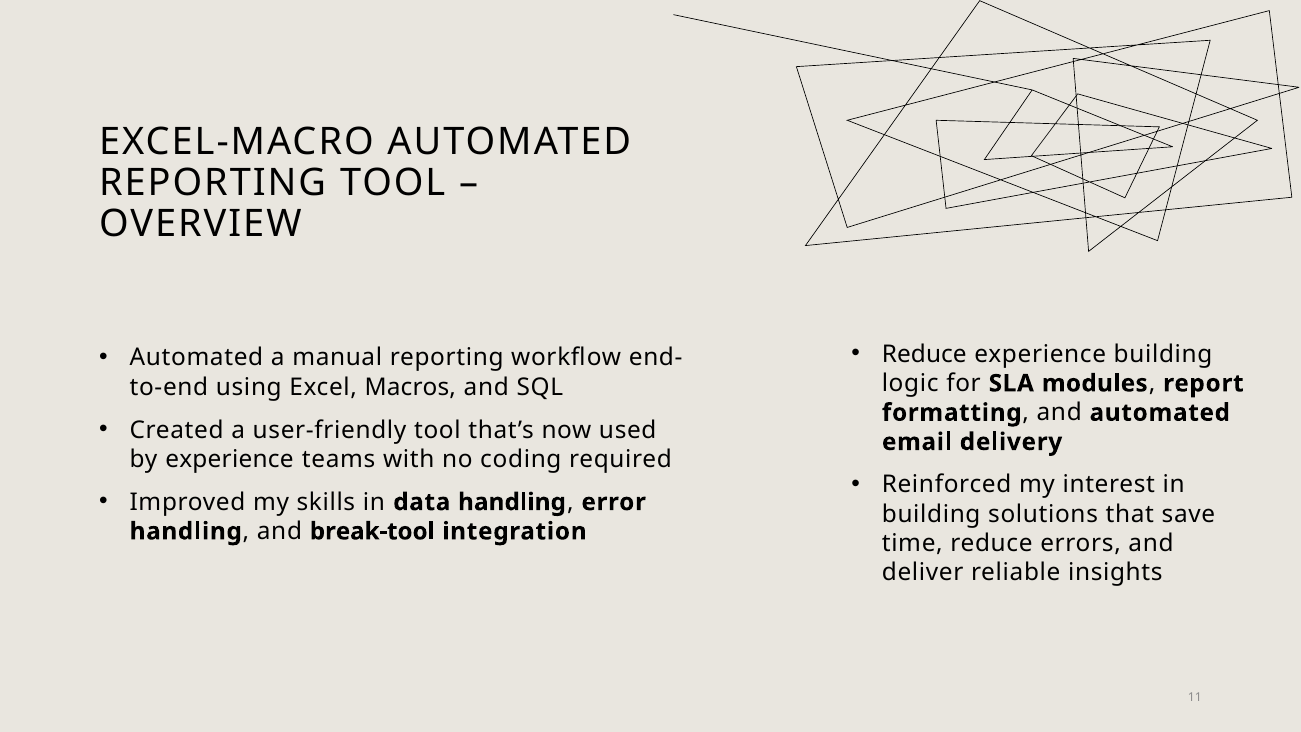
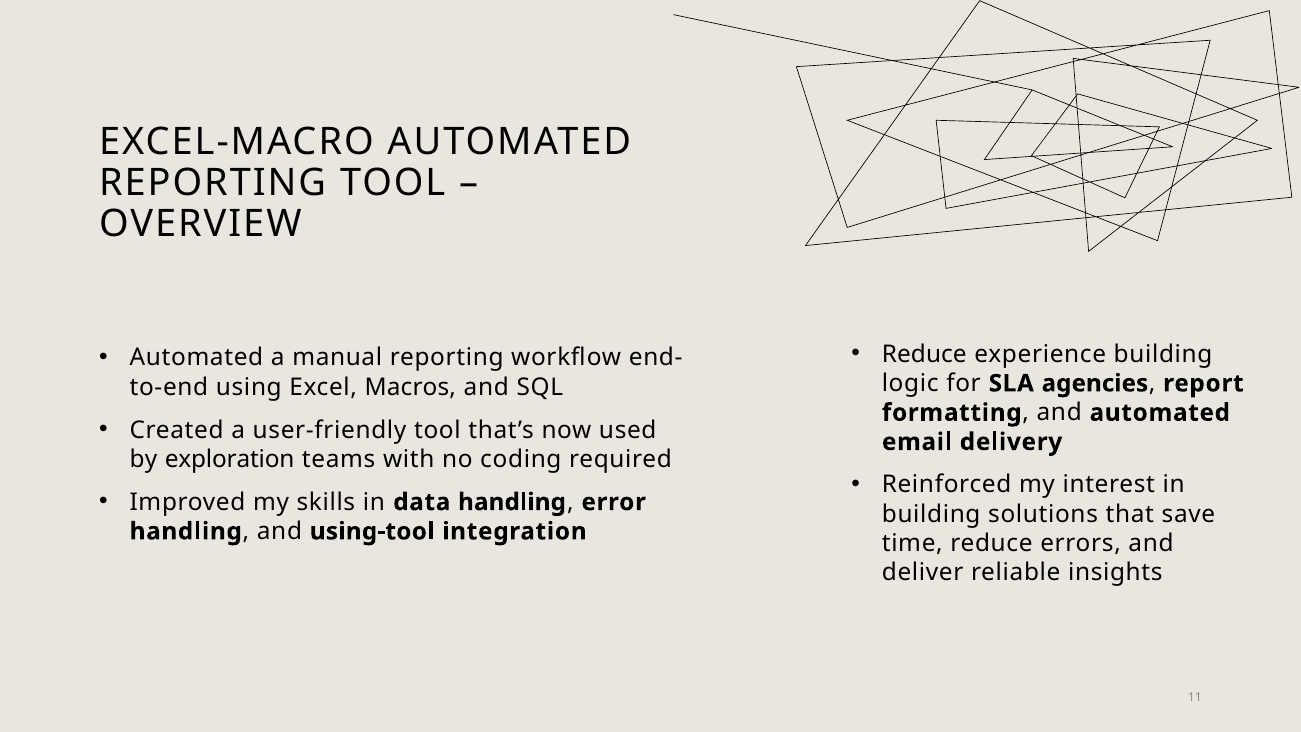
modules: modules -> agencies (1095, 383)
by experience: experience -> exploration (230, 459)
break-tool: break-tool -> using-tool (372, 531)
